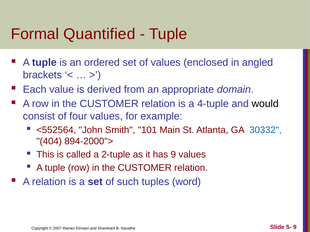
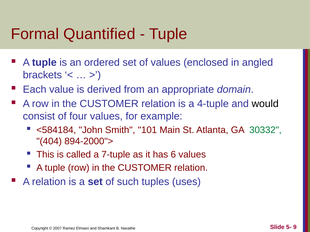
<552564: <552564 -> <584184 (56, 130)
30332 colour: blue -> green (265, 130)
2-tuple: 2-tuple -> 7-tuple (116, 155)
has 9: 9 -> 6 (173, 155)
word: word -> uses (186, 182)
